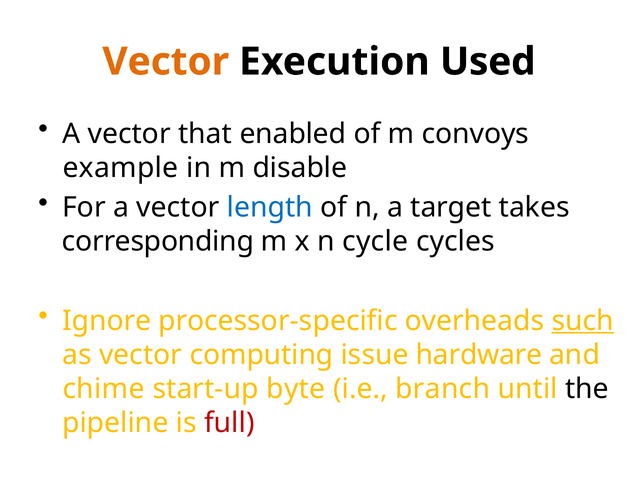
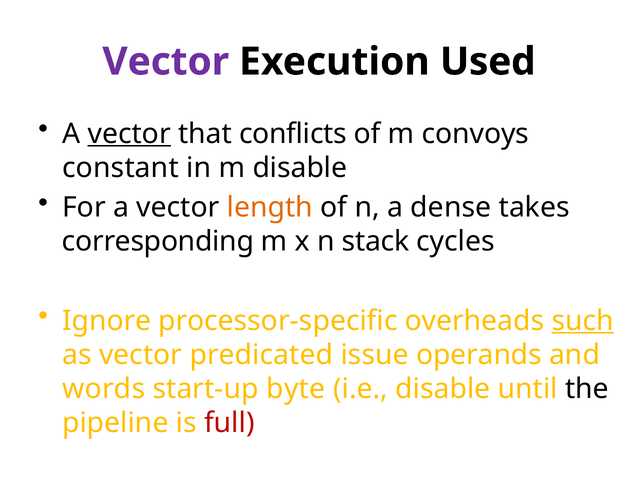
Vector colour: orange -> purple (166, 62)
vector underline: none -> present (129, 134)
enabled: enabled -> conflicts (293, 134)
example: example -> constant (121, 168)
length colour: blue -> orange (270, 208)
target: target -> dense (451, 208)
cycle: cycle -> stack (376, 242)
computing: computing -> predicated (261, 355)
hardware: hardware -> operands (479, 355)
chime: chime -> words (104, 389)
i.e branch: branch -> disable (443, 389)
